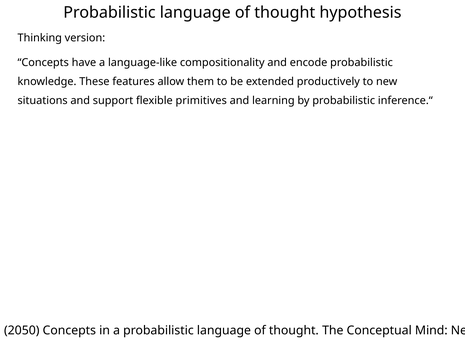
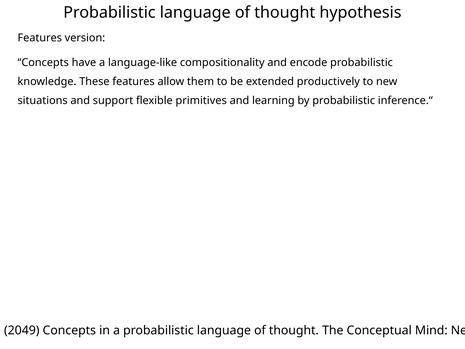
Thinking: Thinking -> Features (40, 38)
2050: 2050 -> 2049 (22, 330)
